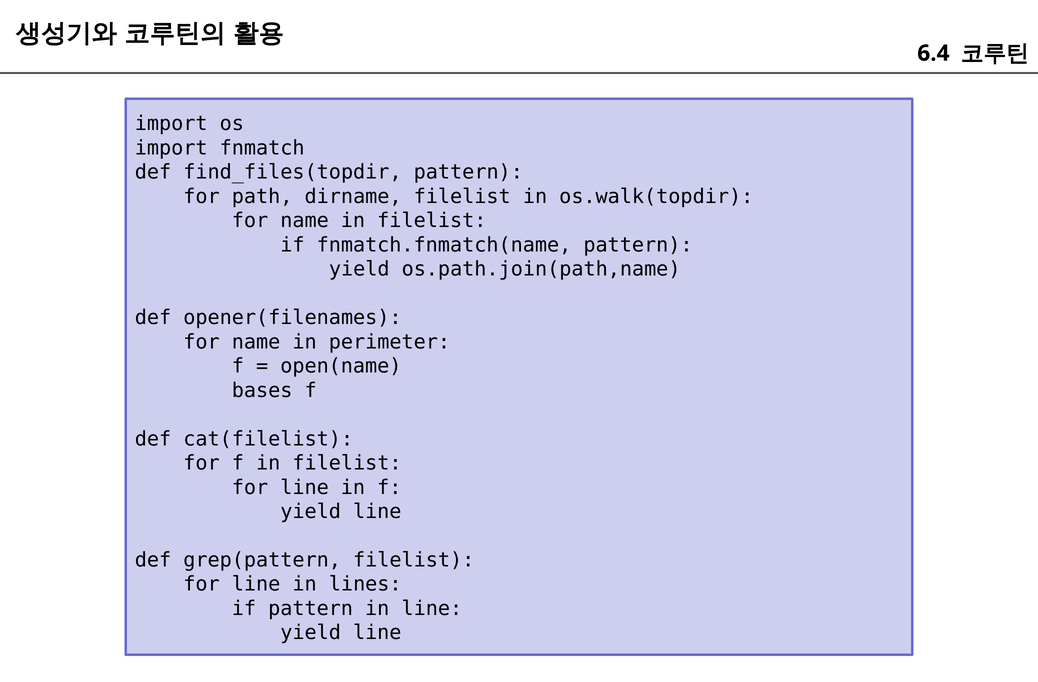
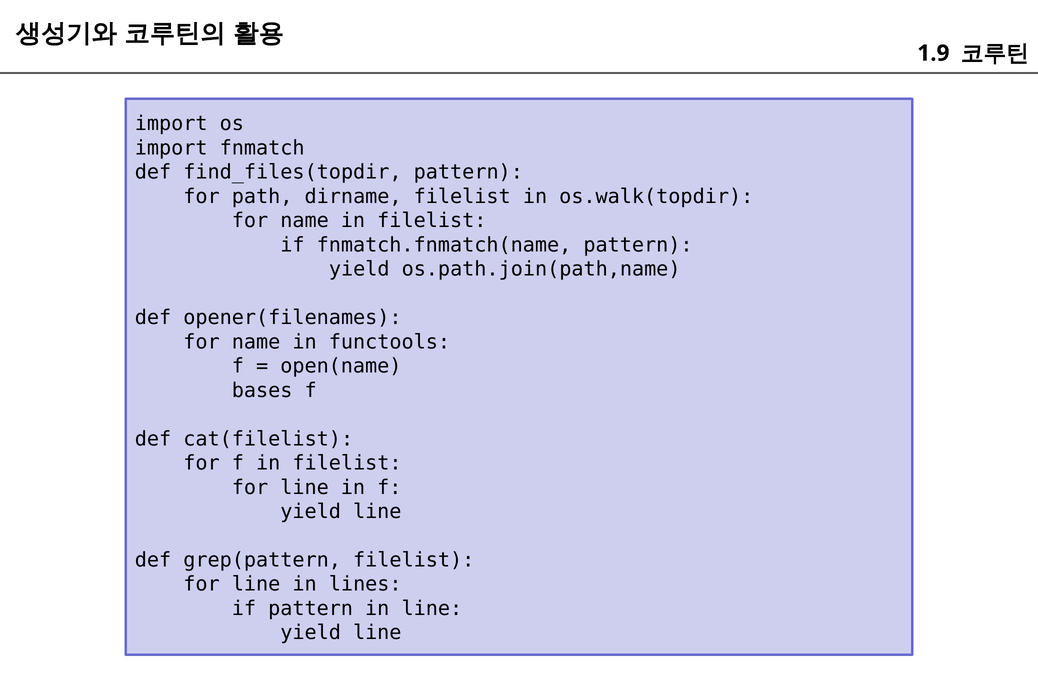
6.4: 6.4 -> 1.9 (933, 53)
perimeter: perimeter -> functools (389, 342)
